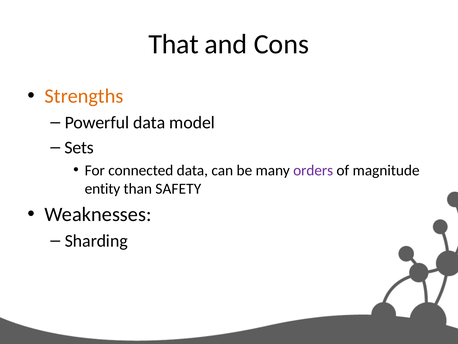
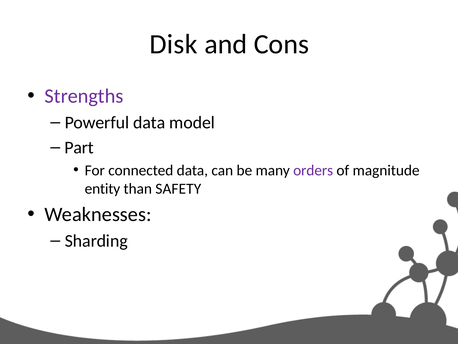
That: That -> Disk (173, 44)
Strengths colour: orange -> purple (84, 96)
Sets: Sets -> Part (79, 147)
